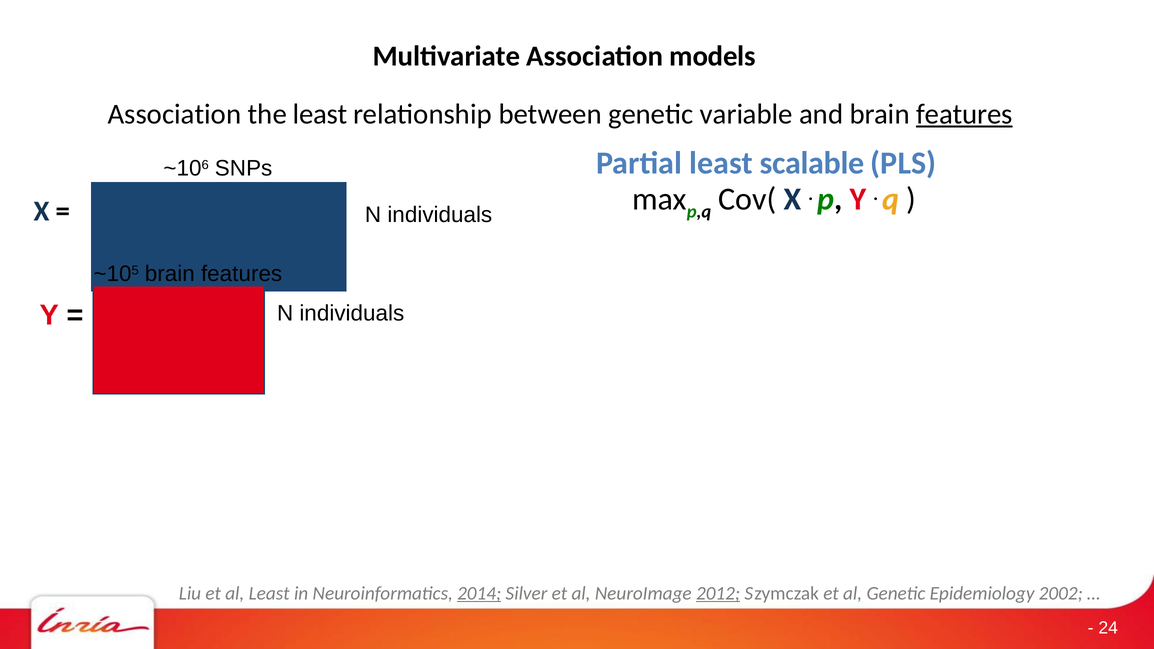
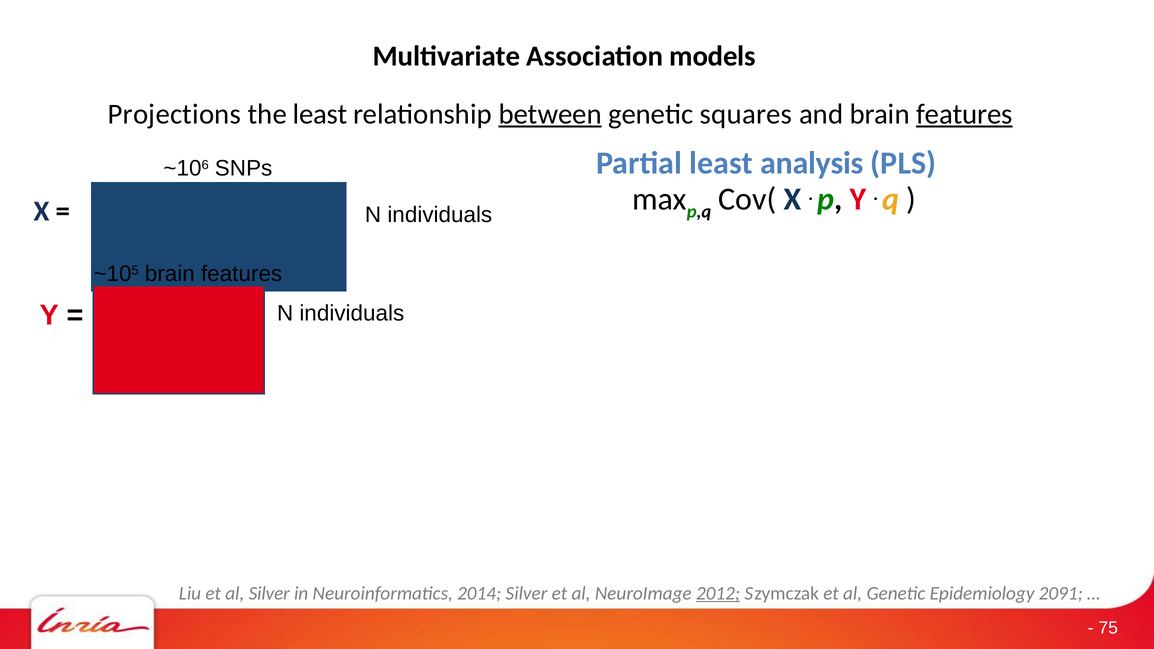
Association: Association -> Projections (174, 114)
between underline: none -> present (550, 114)
variable: variable -> squares (746, 114)
scalable: scalable -> analysis (812, 163)
al Least: Least -> Silver (269, 594)
2014 underline: present -> none (479, 594)
2002: 2002 -> 2091 (1061, 594)
24: 24 -> 75 (1108, 628)
